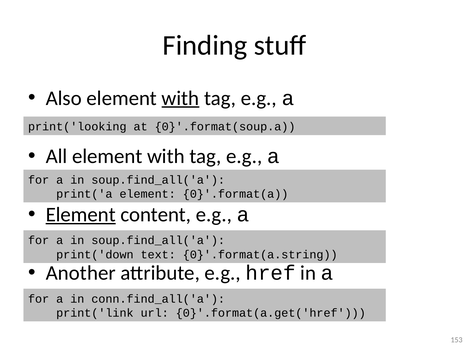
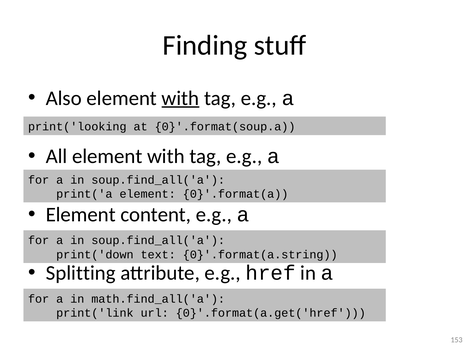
Element underline: present -> none (81, 215)
Another: Another -> Splitting (81, 274)
conn.find_all('a: conn.find_all('a -> math.find_all('a (158, 299)
